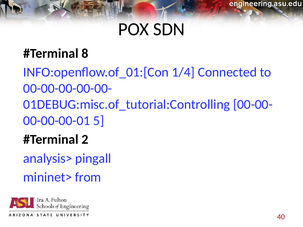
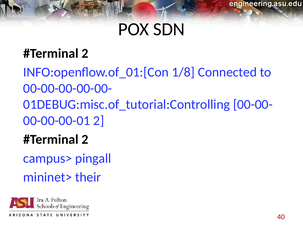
8: 8 -> 2 (85, 53)
1/4: 1/4 -> 1/8 (183, 72)
5: 5 -> 2 (99, 121)
analysis>: analysis> -> campus> (48, 159)
from: from -> their (88, 177)
